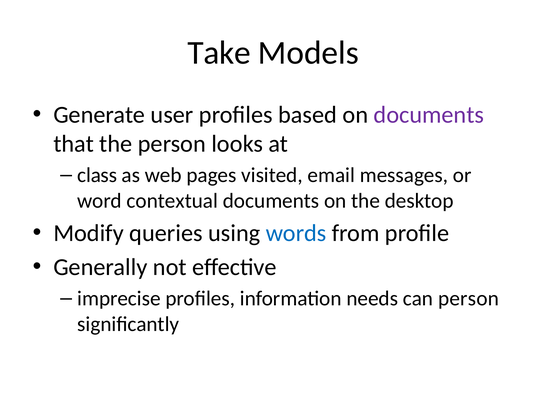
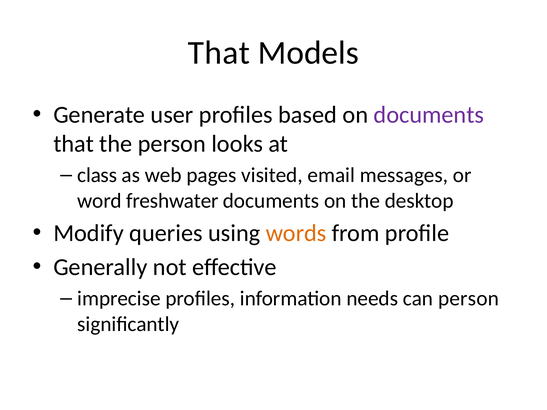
Take: Take -> That (219, 53)
contextual: contextual -> freshwater (172, 201)
words colour: blue -> orange (296, 233)
